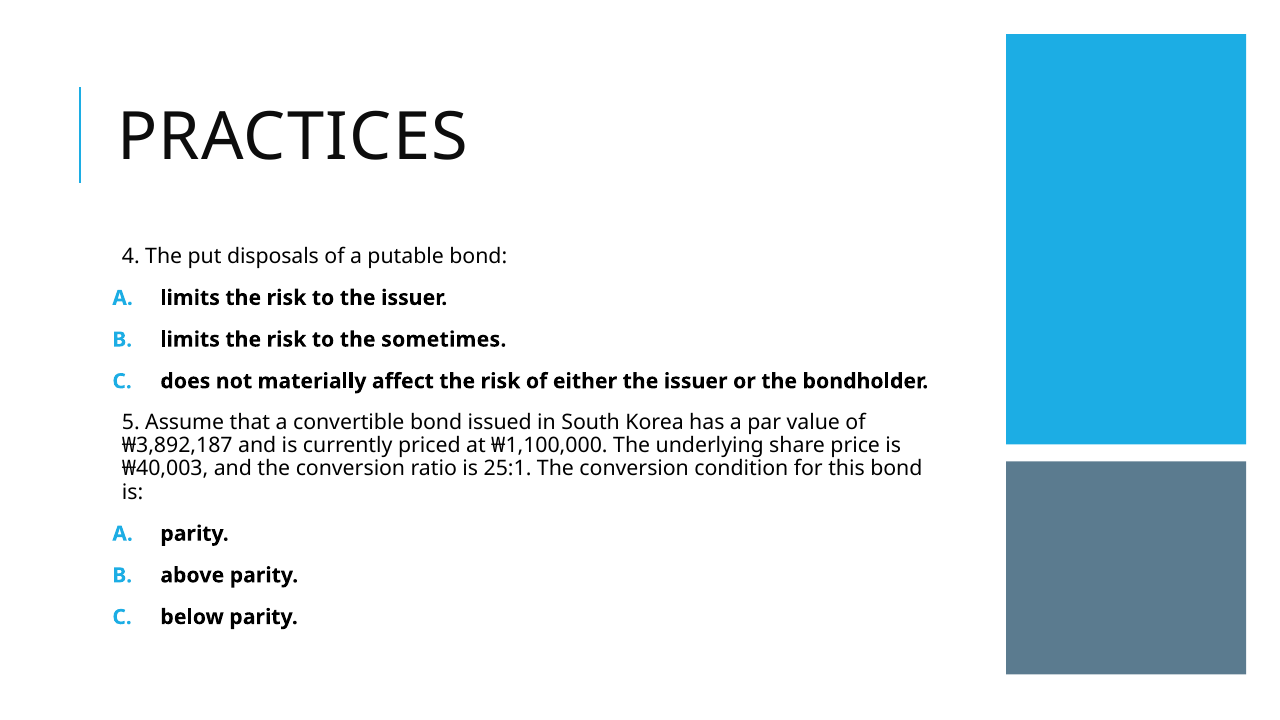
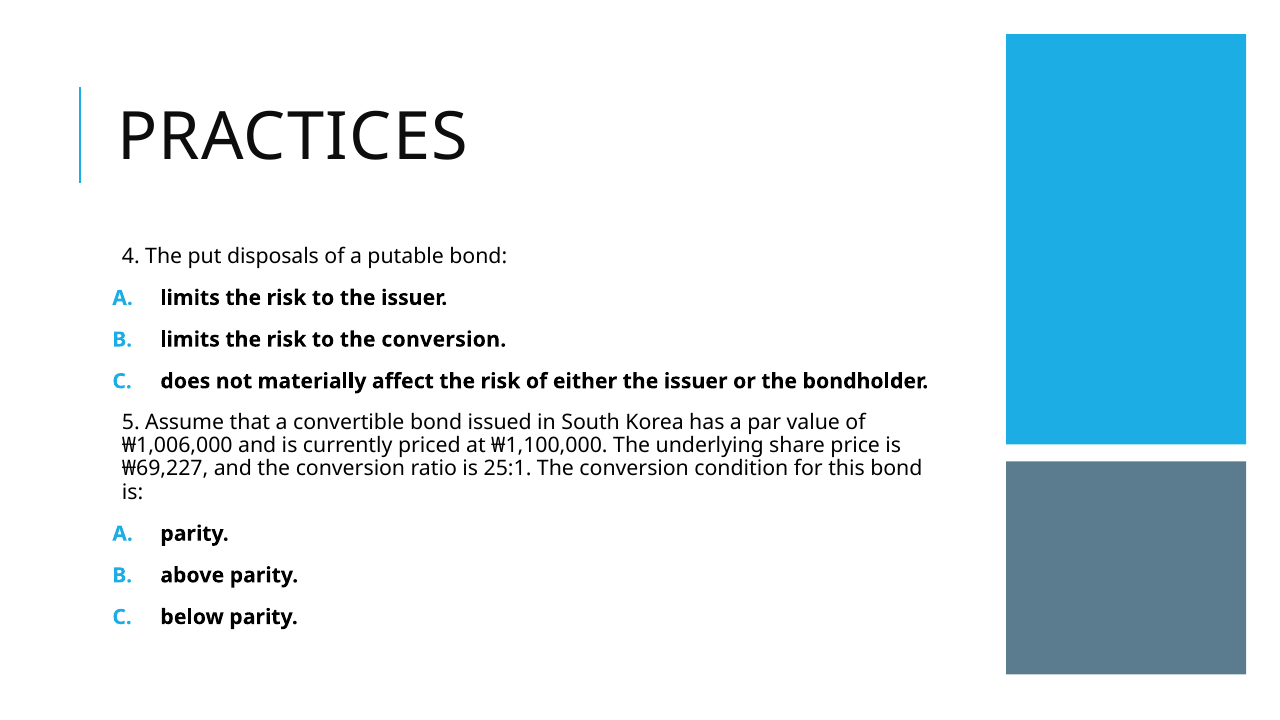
to the sometimes: sometimes -> conversion (444, 340)
₩3,892,187: ₩3,892,187 -> ₩1,006,000 (177, 446)
₩40,003: ₩40,003 -> ₩69,227 (165, 469)
